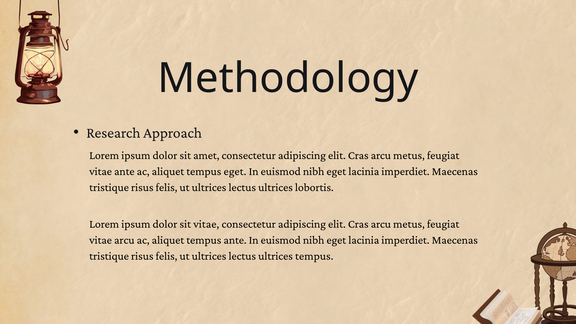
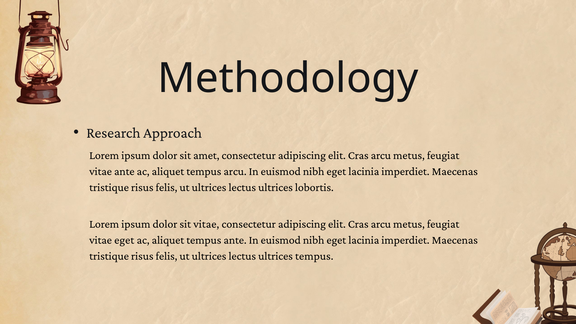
tempus eget: eget -> arcu (235, 171)
vitae arcu: arcu -> eget (124, 240)
